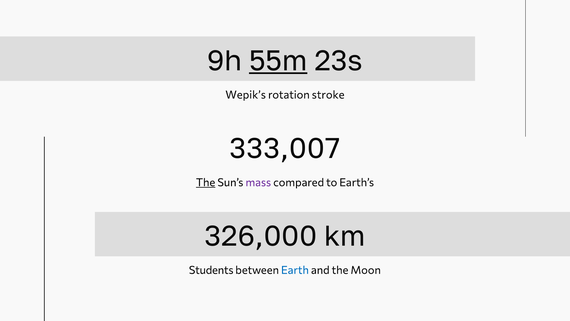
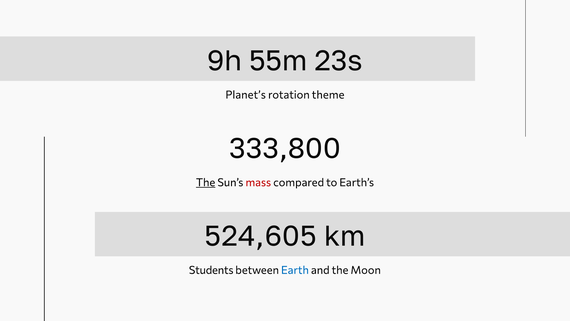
55m underline: present -> none (278, 61)
Wepik’s: Wepik’s -> Planet’s (246, 95)
stroke: stroke -> theme (328, 95)
333,007: 333,007 -> 333,800 (285, 149)
mass colour: purple -> red (258, 182)
326,000: 326,000 -> 524,605 (261, 236)
